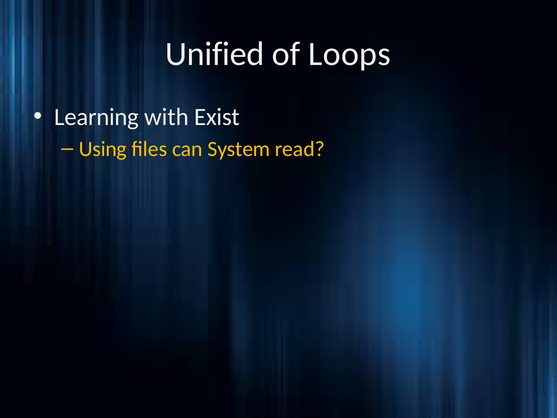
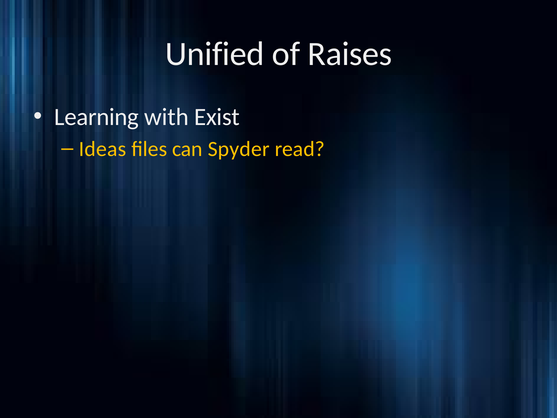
Loops: Loops -> Raises (350, 54)
Using: Using -> Ideas (103, 149)
System: System -> Spyder (239, 149)
